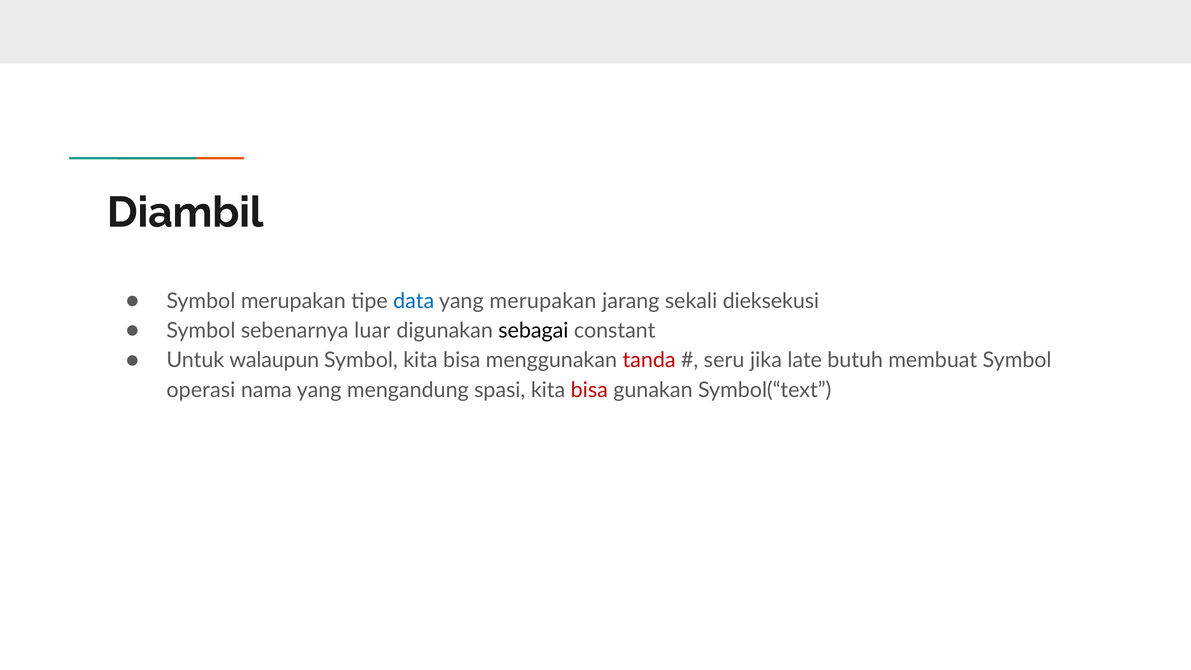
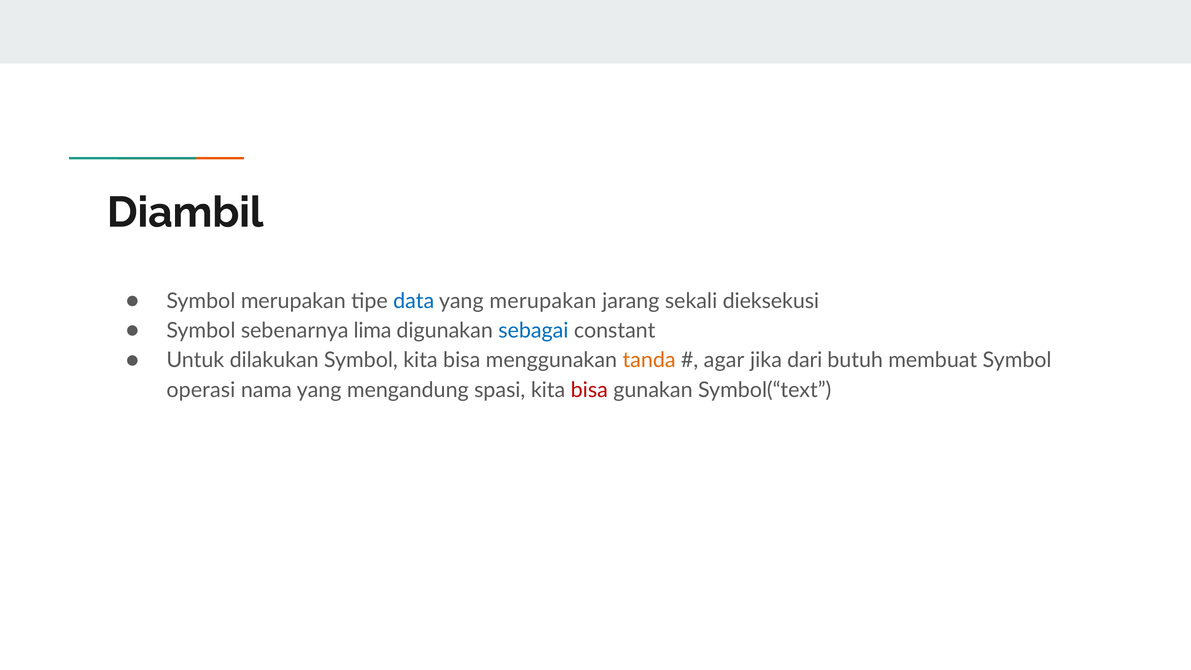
luar: luar -> lima (373, 331)
sebagai colour: black -> blue (533, 331)
walaupun: walaupun -> dilakukan (274, 360)
tanda colour: red -> orange (649, 360)
seru: seru -> agar (724, 360)
late: late -> dari (805, 360)
